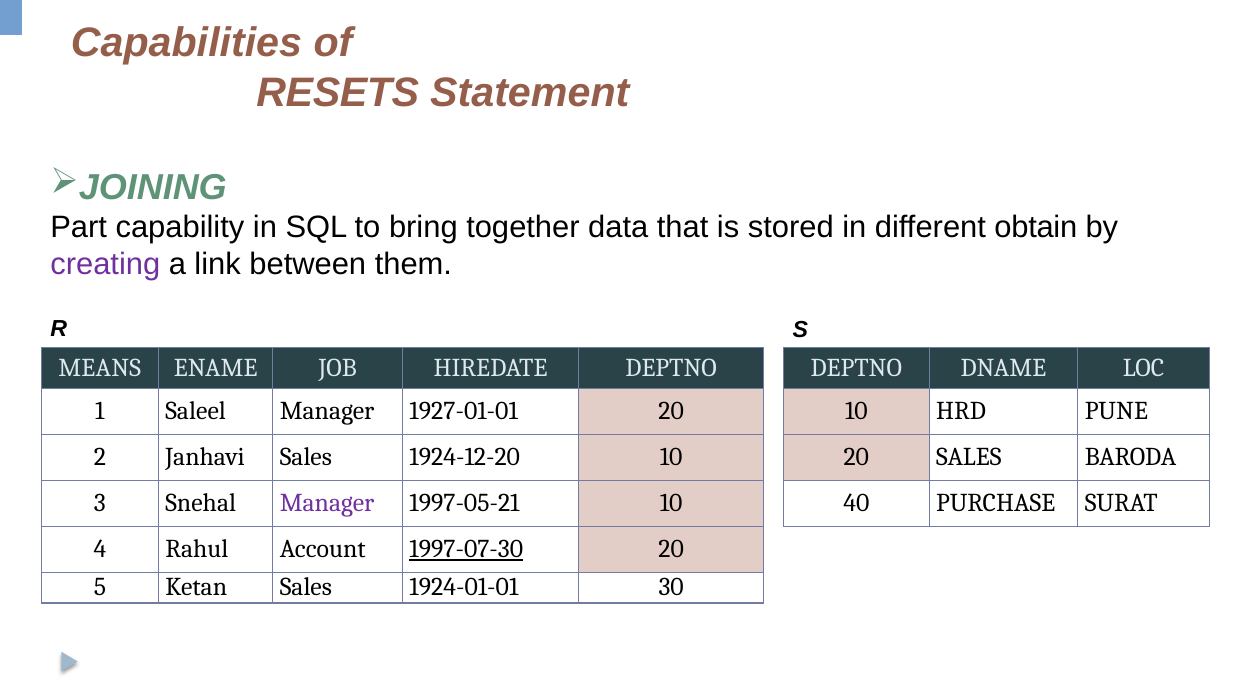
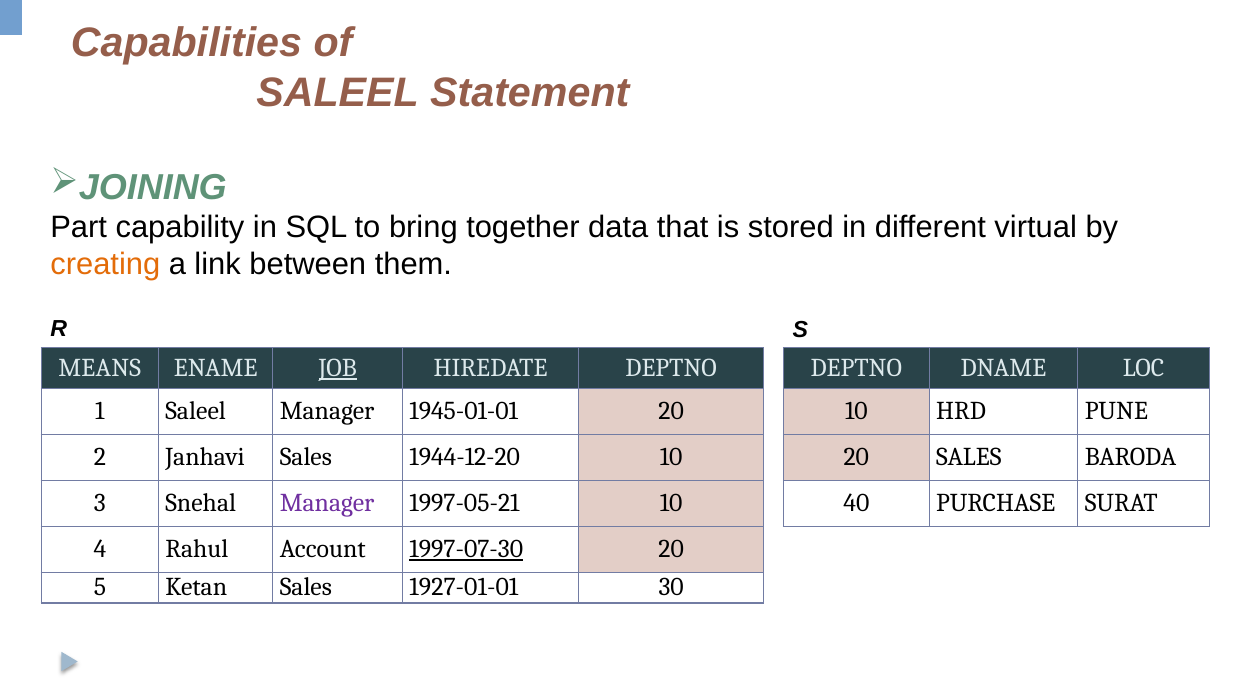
RESETS: RESETS -> SALEEL (338, 93)
obtain: obtain -> virtual (1036, 228)
creating colour: purple -> orange (105, 265)
JOB underline: none -> present (338, 368)
1927-01-01: 1927-01-01 -> 1945-01-01 (464, 411)
1924-12-20: 1924-12-20 -> 1944-12-20 (465, 457)
1924-01-01: 1924-01-01 -> 1927-01-01 (464, 588)
